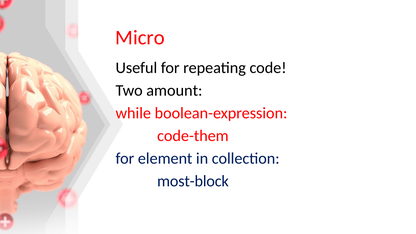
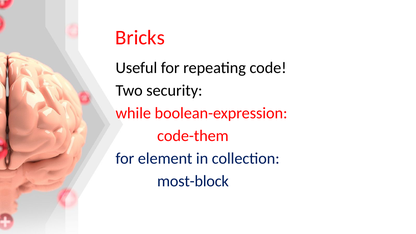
Micro: Micro -> Bricks (140, 38)
amount: amount -> security (174, 91)
